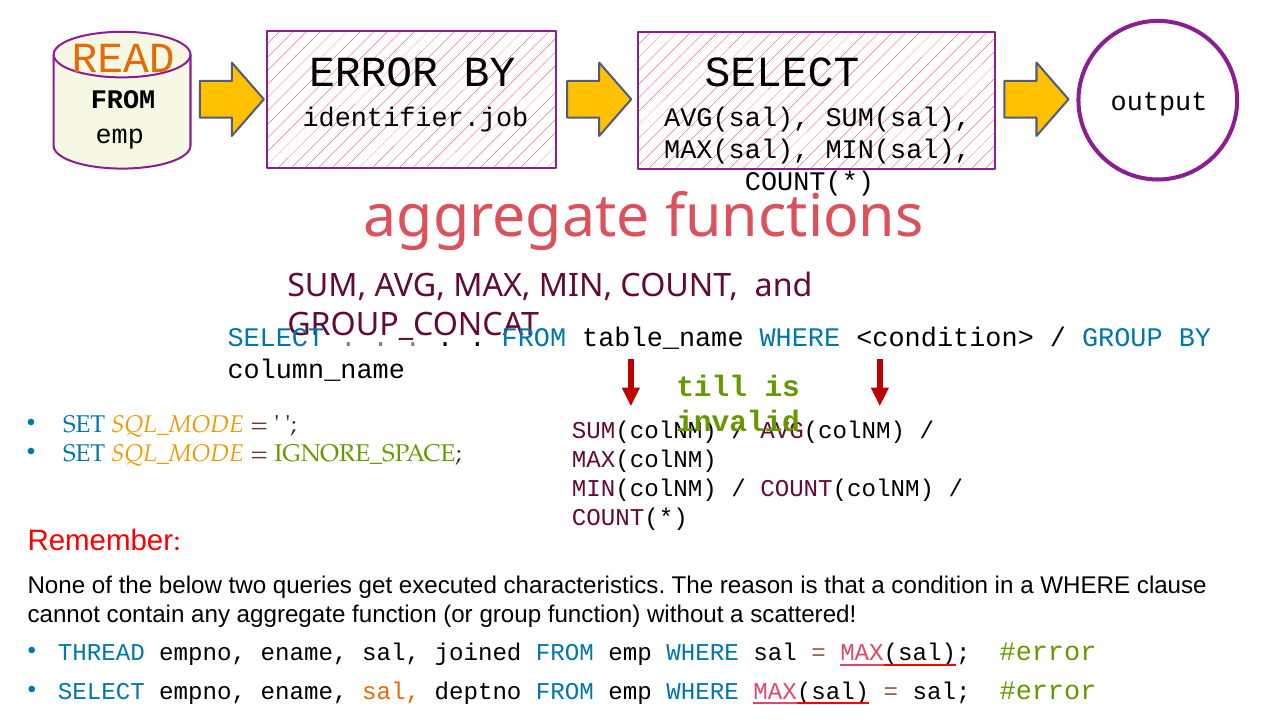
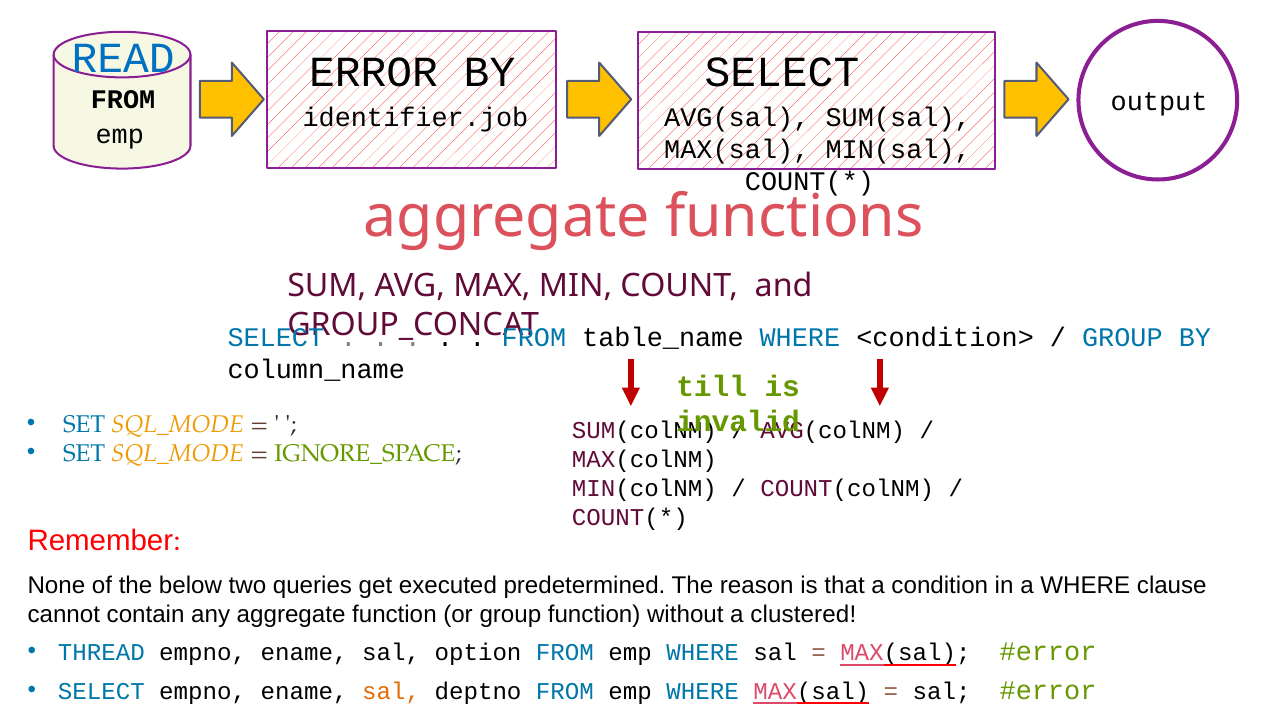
READ colour: orange -> blue (123, 59)
characteristics: characteristics -> predetermined (585, 586)
scattered: scattered -> clustered (803, 615)
joined: joined -> option (478, 653)
